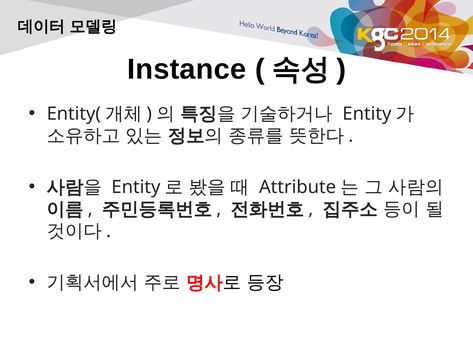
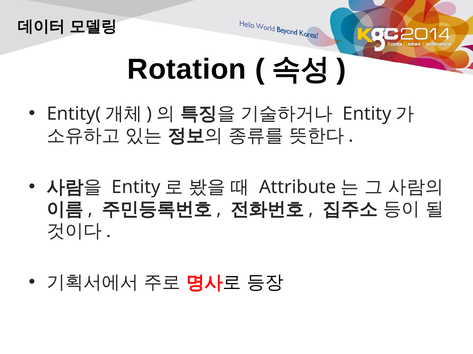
Instance: Instance -> Rotation (187, 69)
